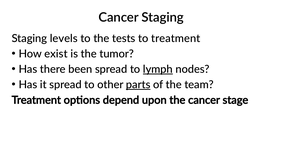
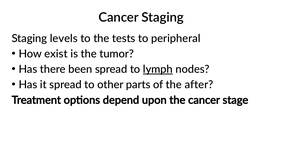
to treatment: treatment -> peripheral (176, 39)
parts underline: present -> none (138, 85)
team: team -> after (199, 85)
